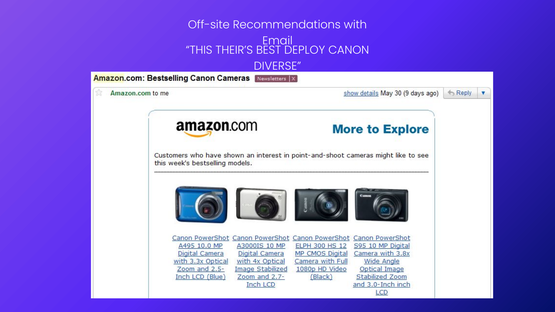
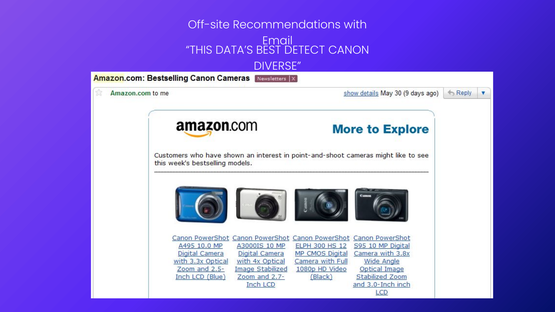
THEIR’S: THEIR’S -> DATA’S (234, 50)
DEPLOY: DEPLOY -> DETECT (305, 50)
